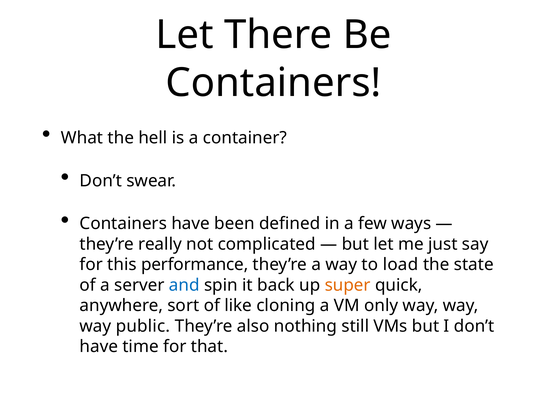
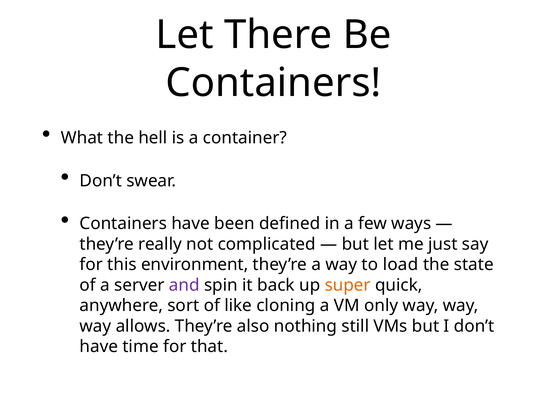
performance: performance -> environment (195, 265)
and colour: blue -> purple (184, 285)
public: public -> allows (143, 326)
